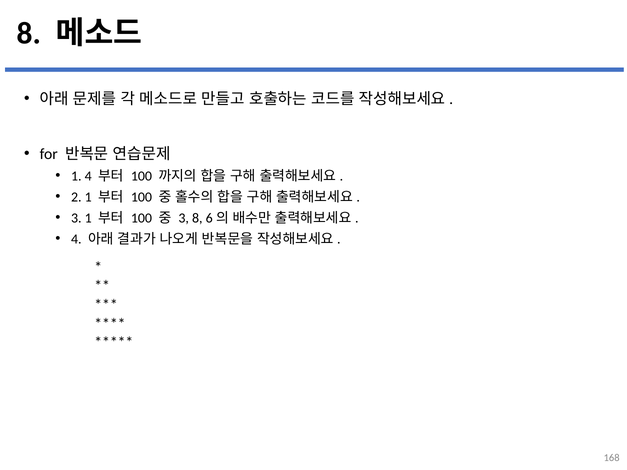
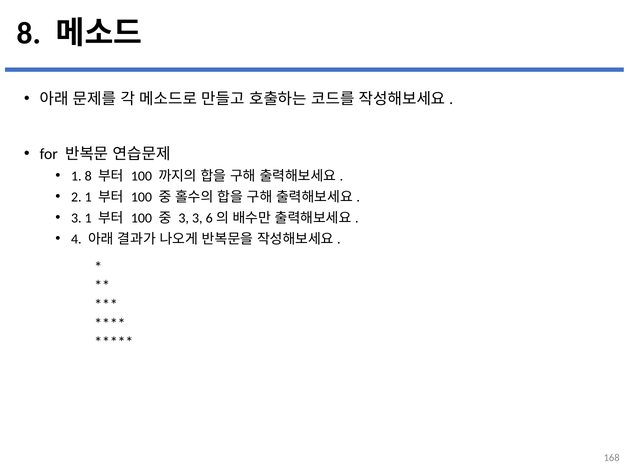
1 4: 4 -> 8 (88, 176)
3 8: 8 -> 3 (197, 218)
